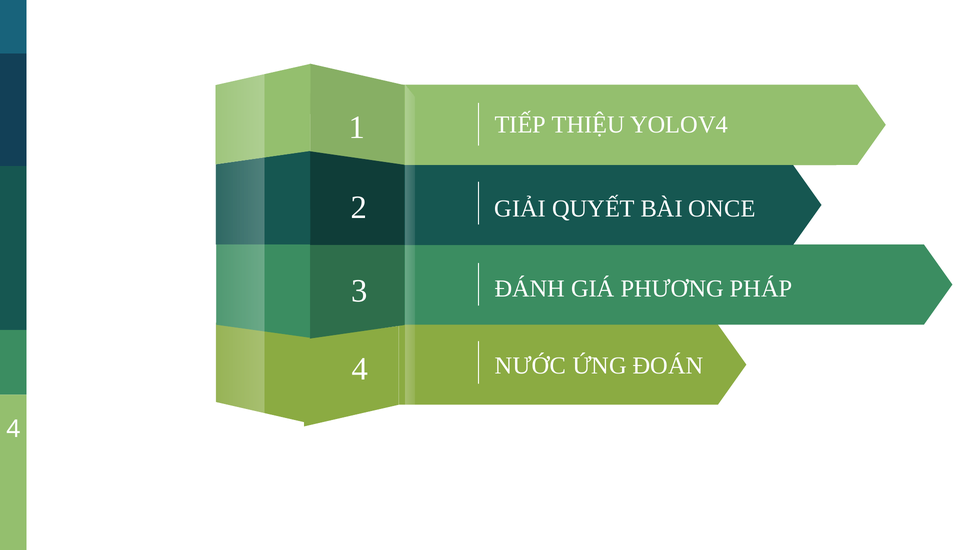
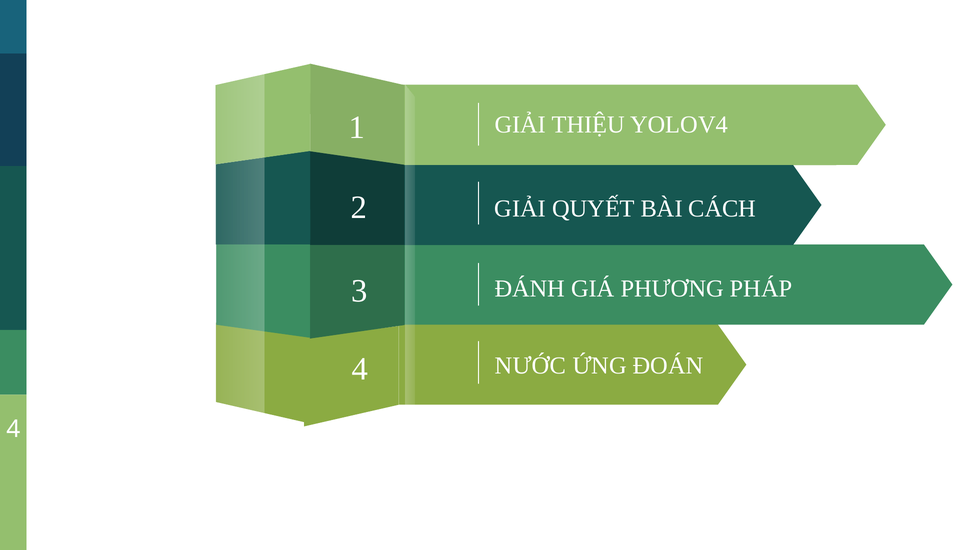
TIẾP: TIẾP -> GIẢI (520, 125)
ONCE: ONCE -> CÁCH (722, 209)
